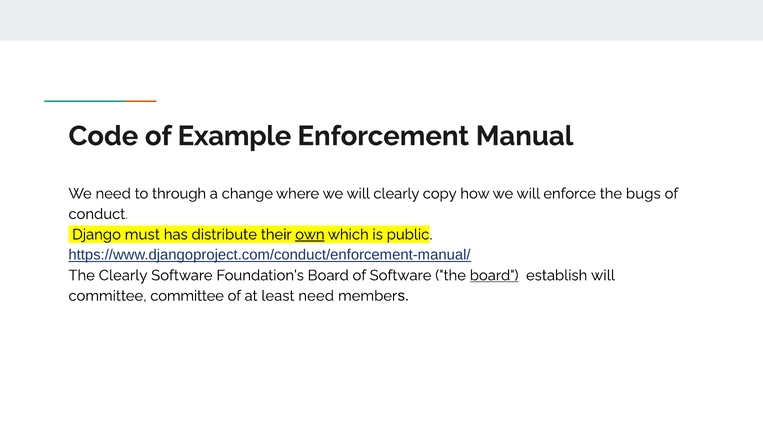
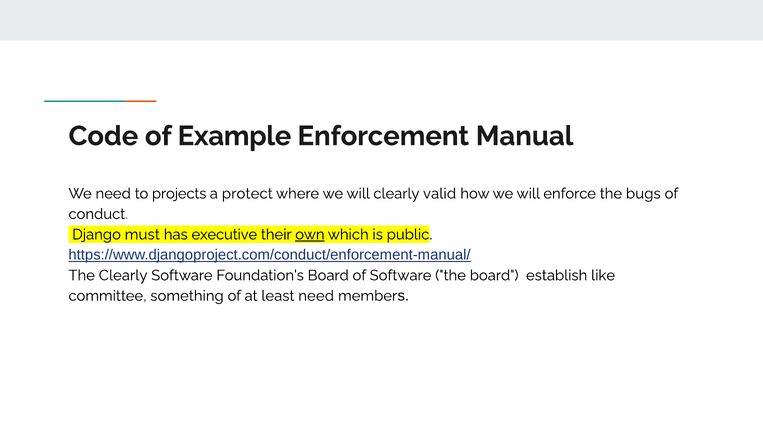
through: through -> projects (179, 194)
change: change -> protect (247, 194)
copy: copy -> valid (440, 194)
distribute: distribute -> executive (224, 235)
board underline: present -> none (494, 276)
establish will: will -> like (603, 276)
committee committee: committee -> something (187, 296)
